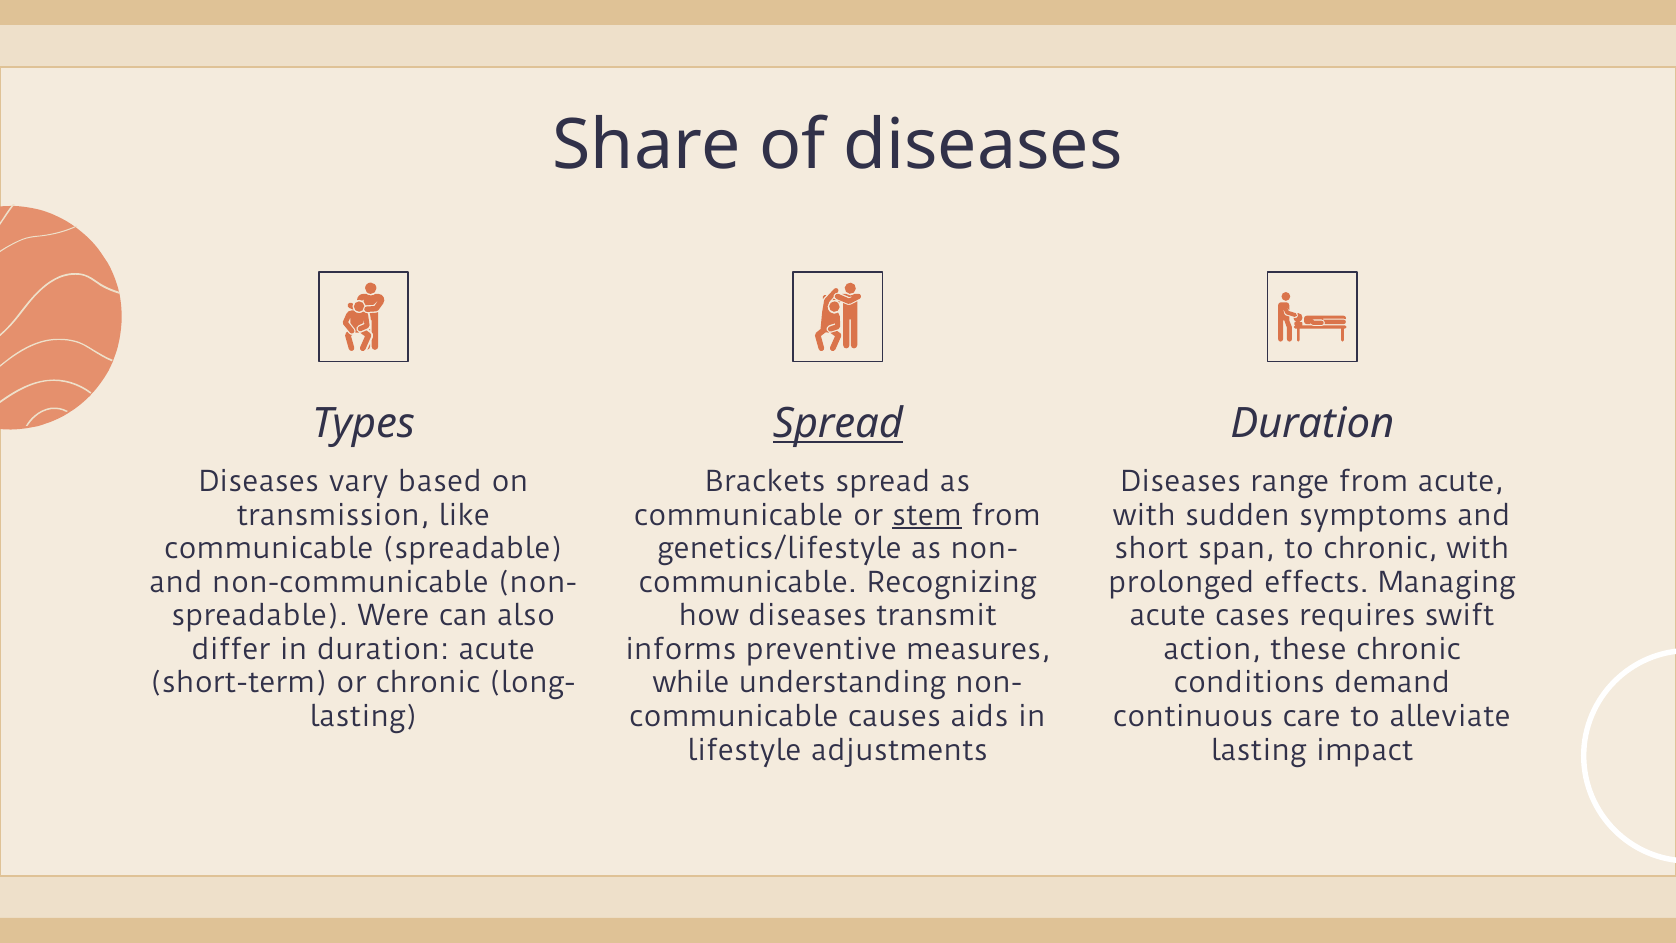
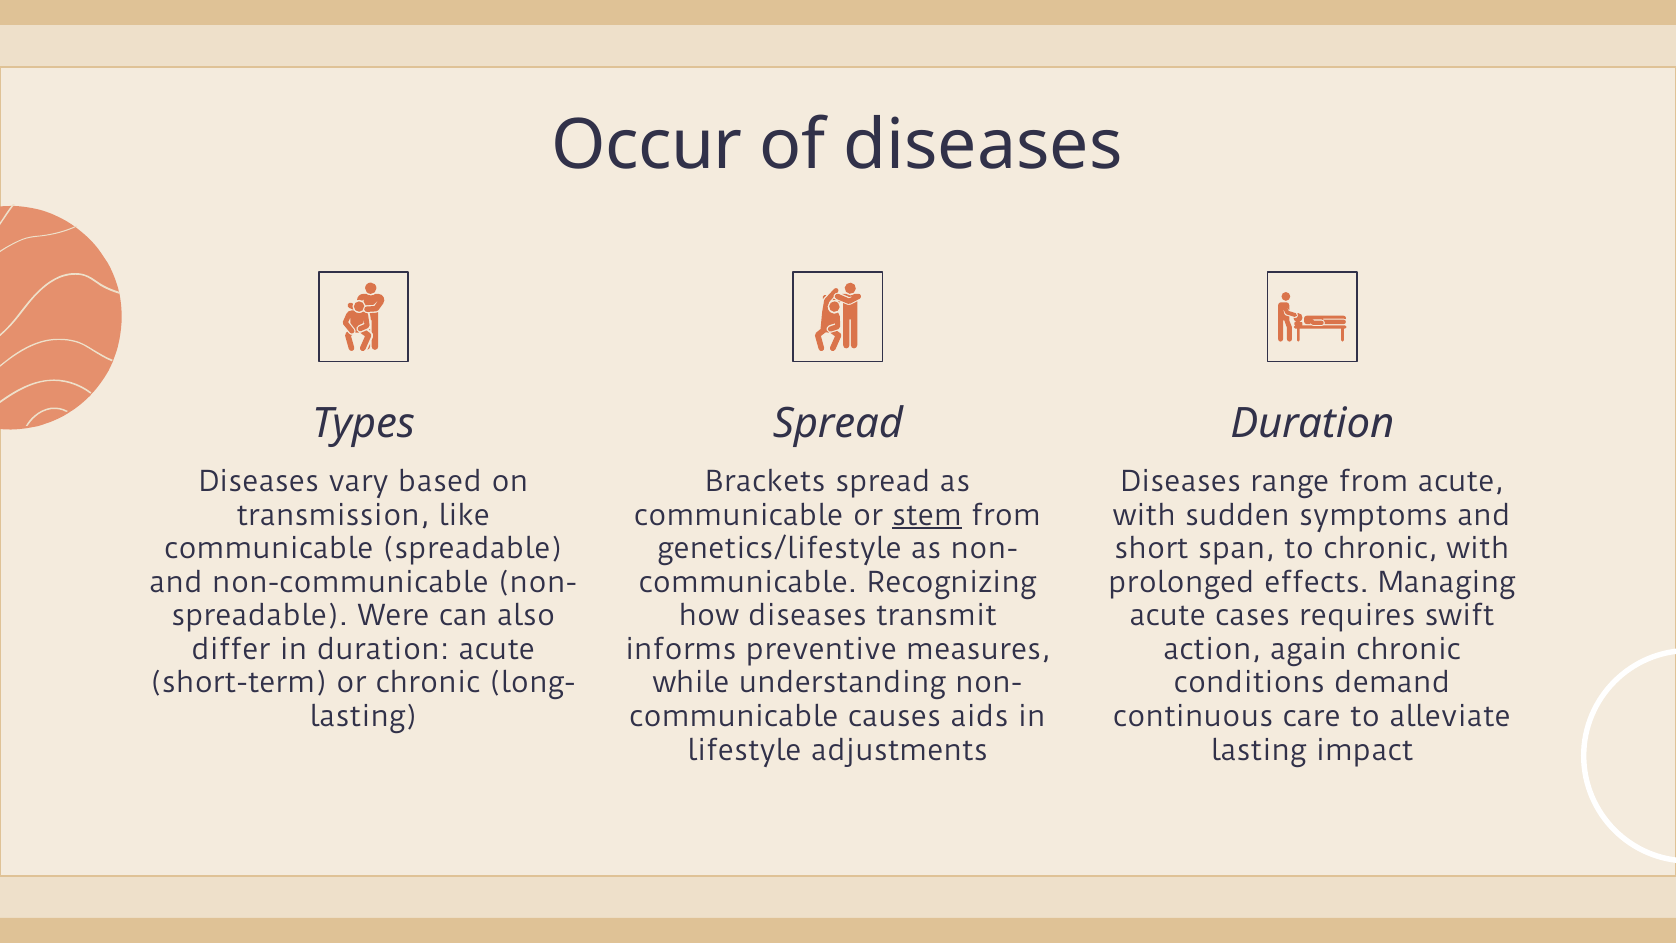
Share: Share -> Occur (647, 145)
Spread underline: present -> none (838, 424)
these: these -> again (1309, 650)
